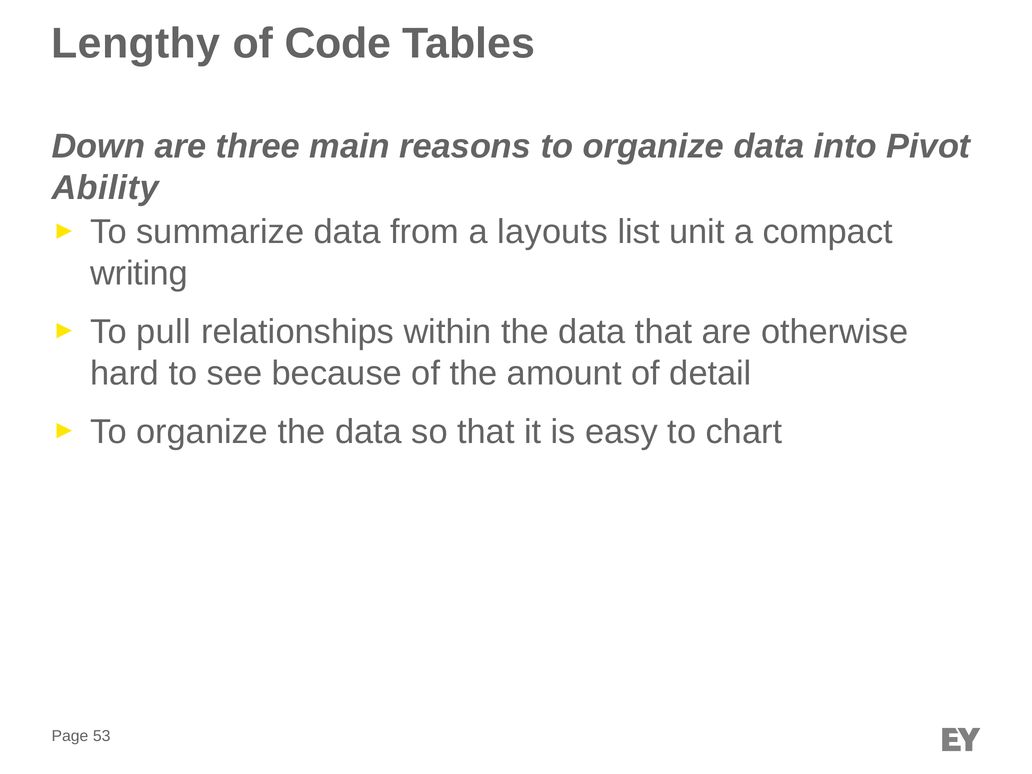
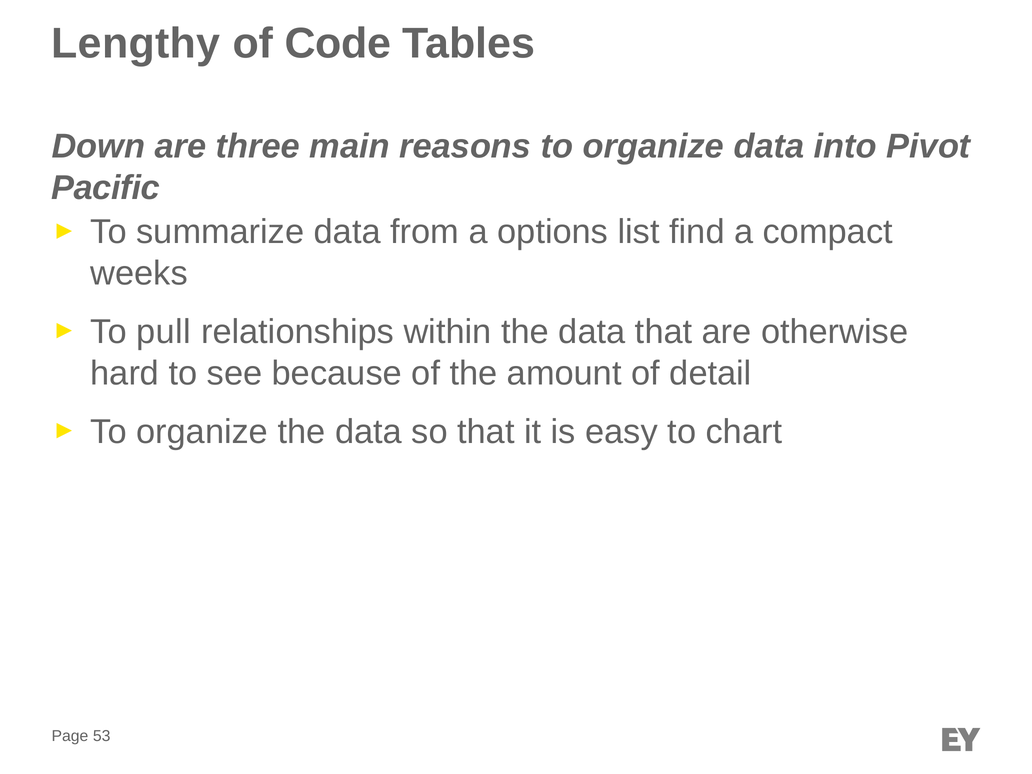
Ability: Ability -> Pacific (106, 188)
layouts: layouts -> options (553, 232)
unit: unit -> find (697, 232)
writing: writing -> weeks (139, 273)
